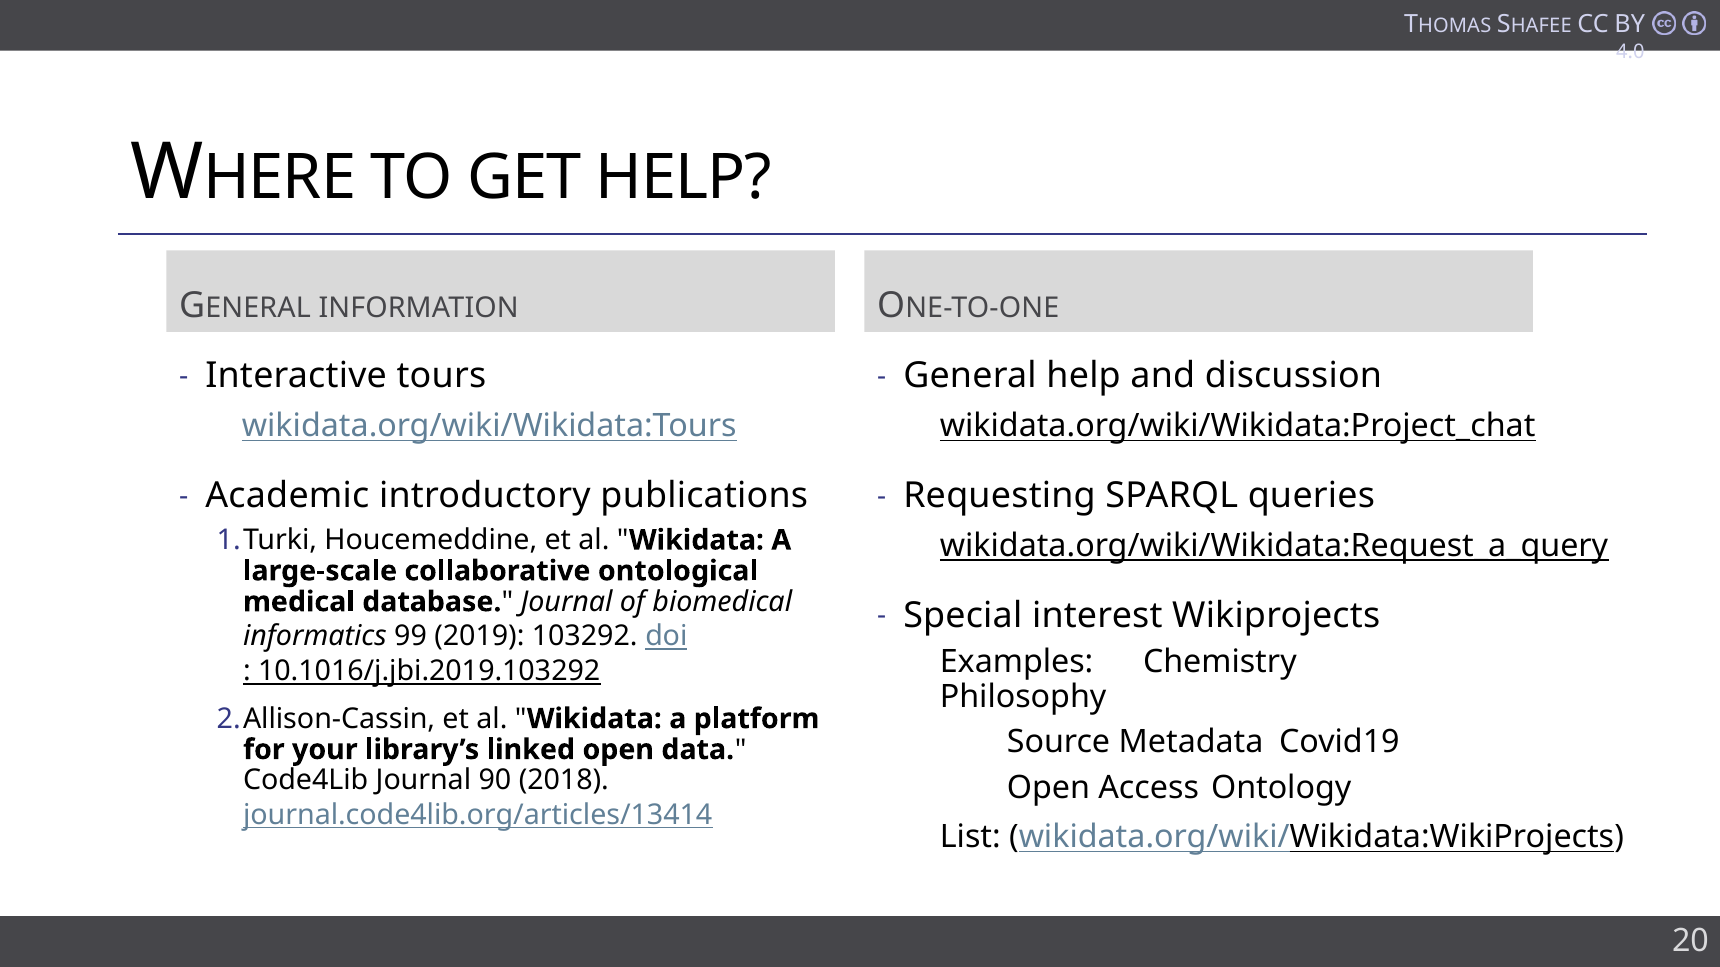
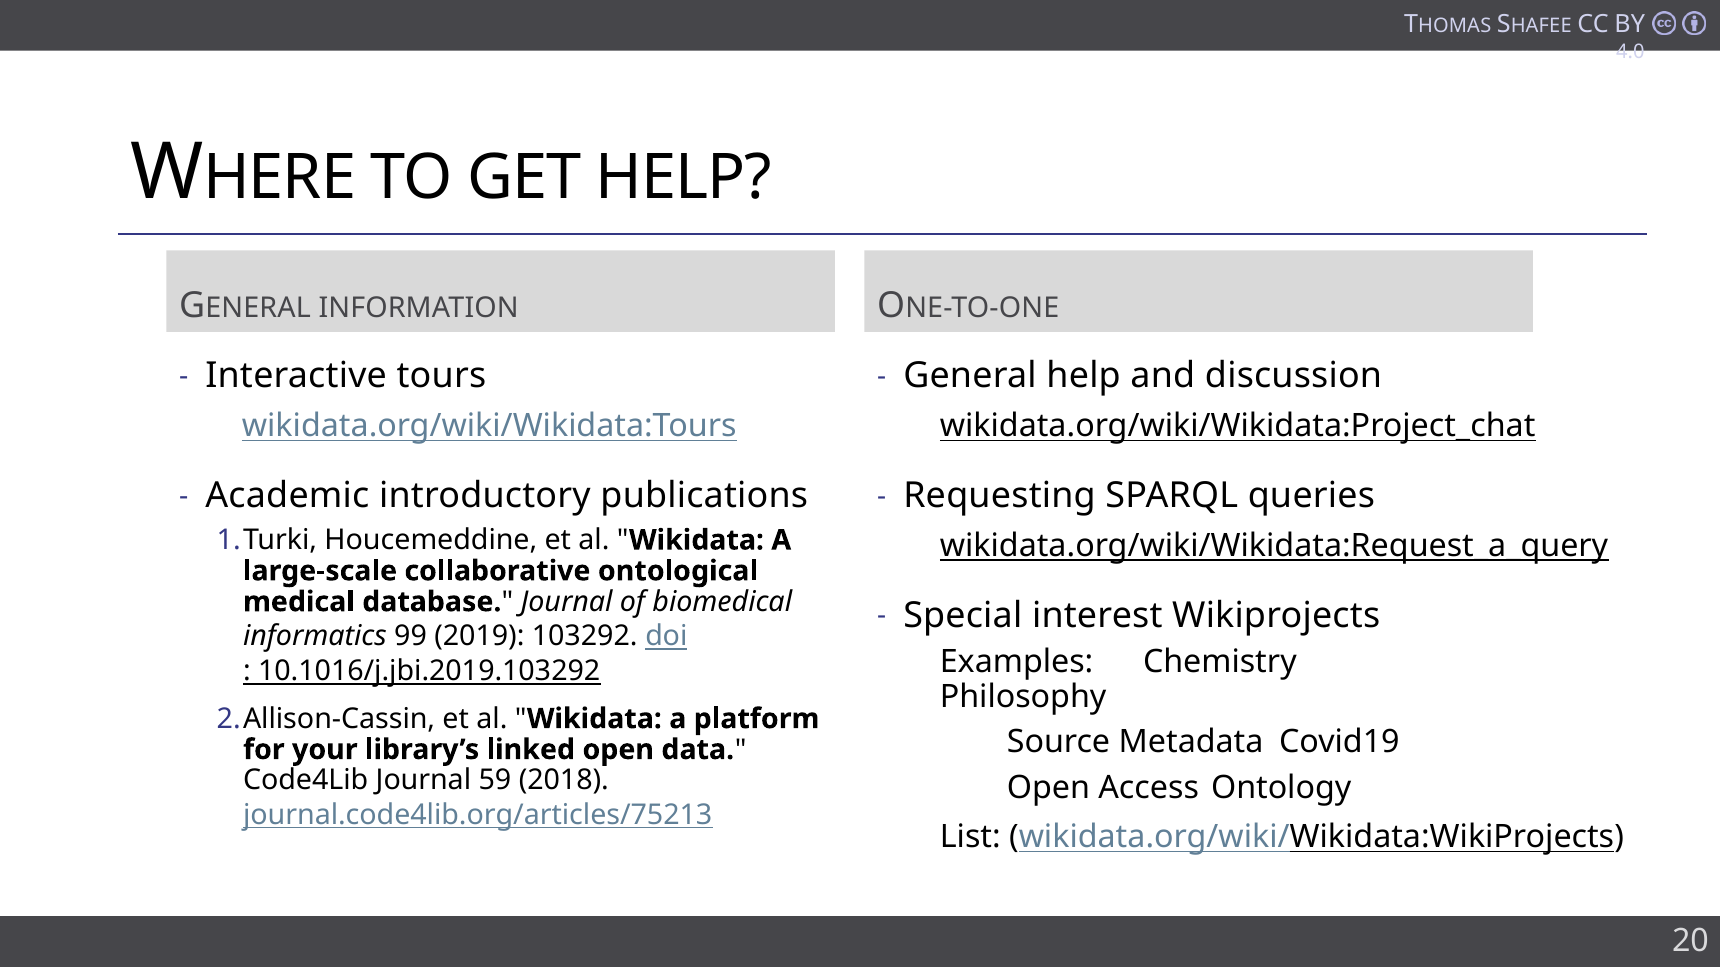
90: 90 -> 59 (495, 781)
journal.code4lib.org/articles/13414: journal.code4lib.org/articles/13414 -> journal.code4lib.org/articles/75213 (478, 815)
